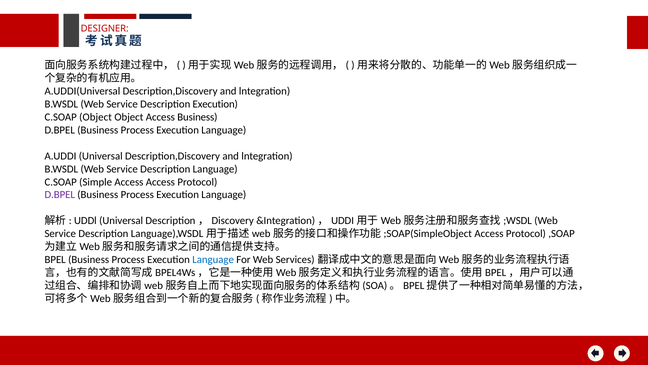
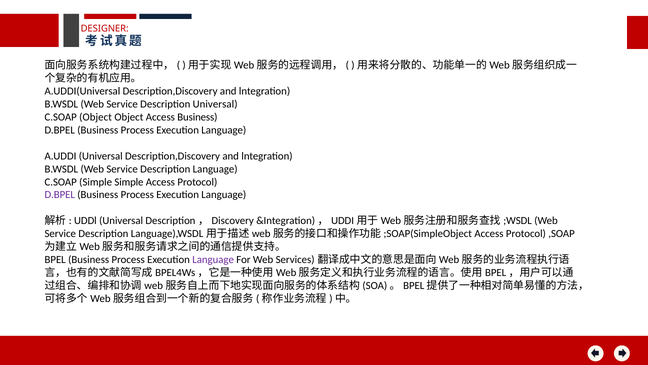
Description Execution: Execution -> Universal (215, 104)
Simple Access: Access -> Simple (129, 182)
Language colour: blue -> purple (213, 259)
